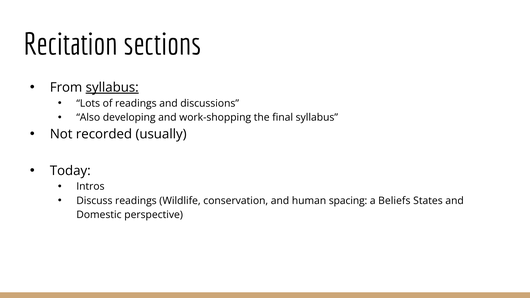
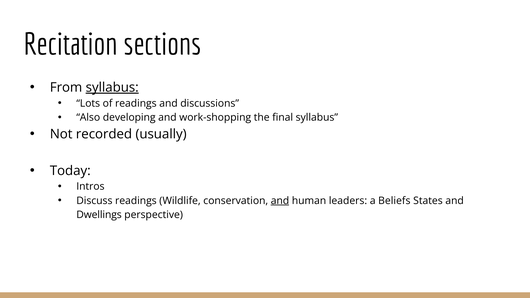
and underline: none -> present (280, 201)
spacing: spacing -> leaders (348, 201)
Domestic: Domestic -> Dwellings (99, 215)
